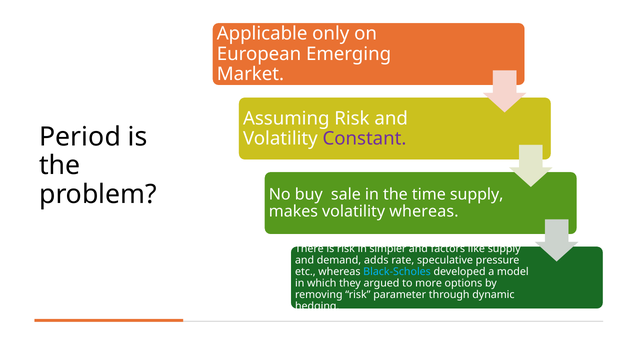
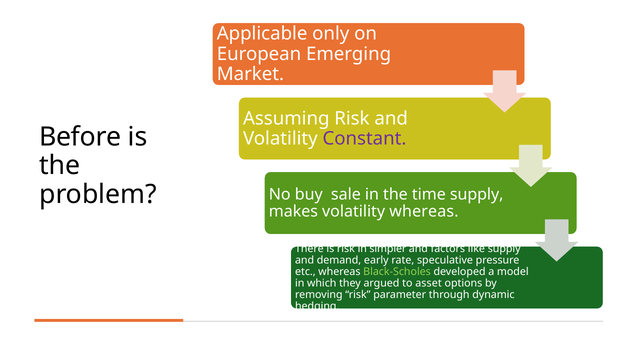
Period: Period -> Before (80, 137)
adds: adds -> early (376, 260)
Black-Scholes colour: light blue -> light green (397, 272)
more: more -> asset (429, 283)
